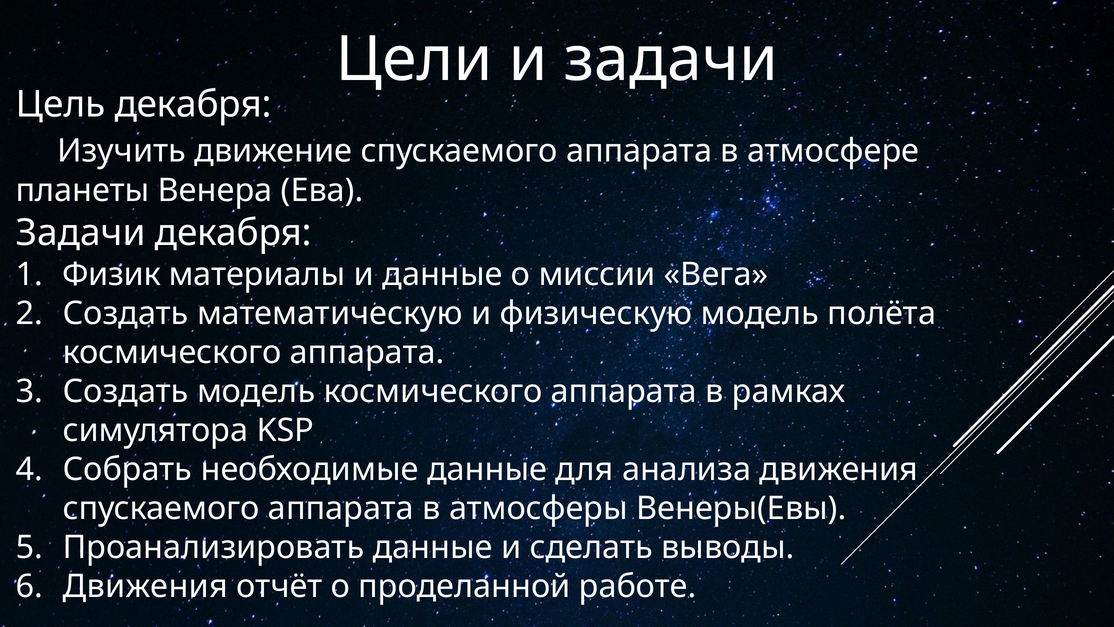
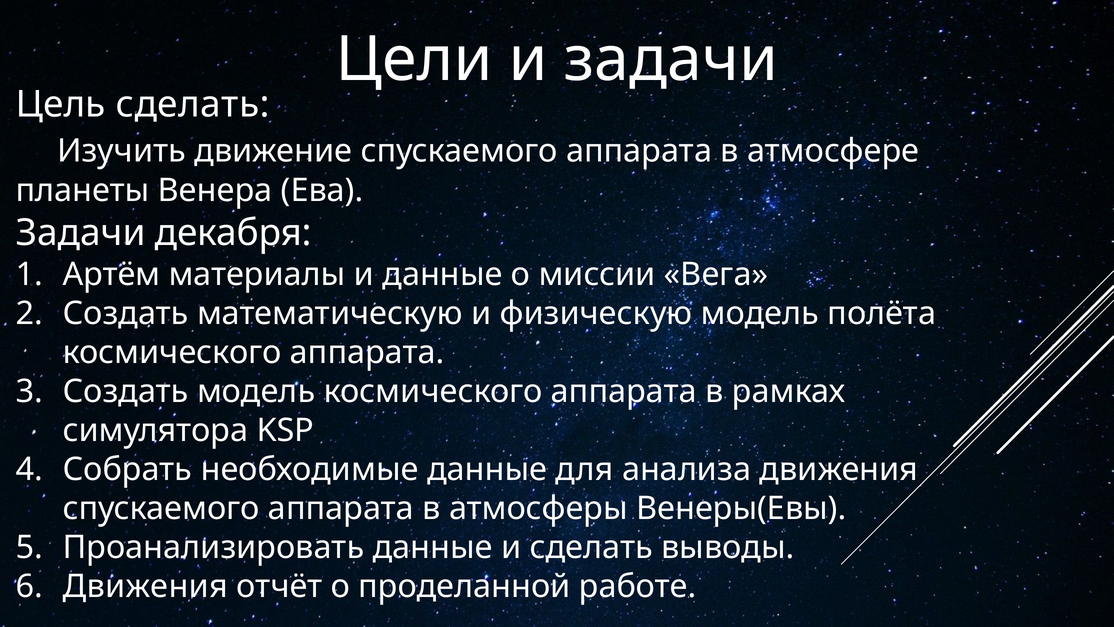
Цель декабря: декабря -> сделать (193, 105)
Физик: Физик -> Артём (112, 274)
